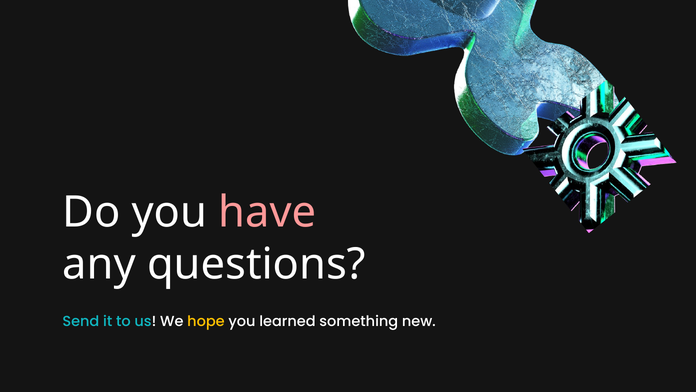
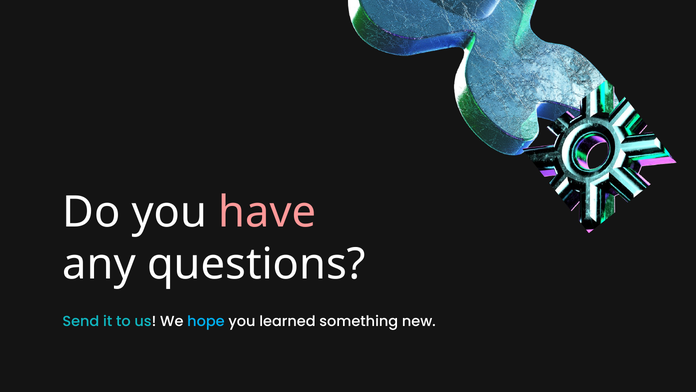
hope colour: yellow -> light blue (206, 321)
